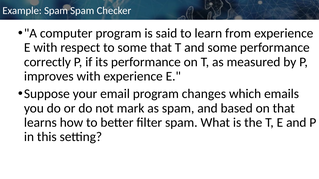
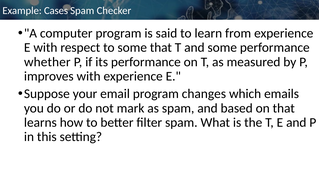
Example Spam: Spam -> Cases (56, 11)
correctly: correctly -> whether (47, 62)
